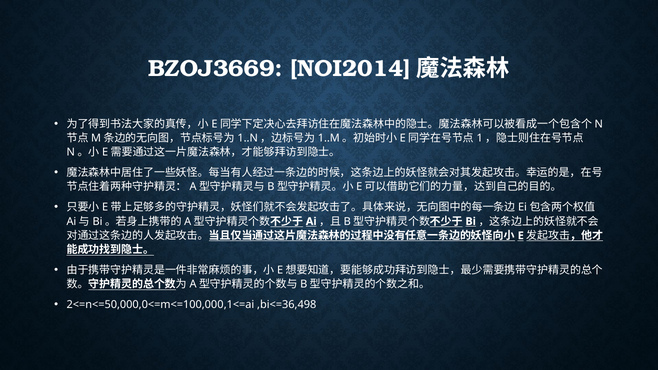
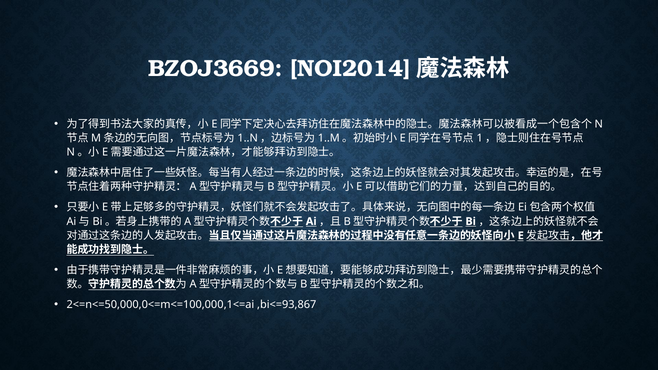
,bi<=36,498: ,bi<=36,498 -> ,bi<=93,867 (287, 305)
